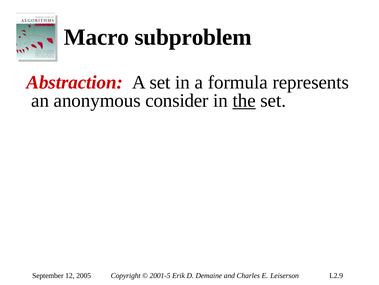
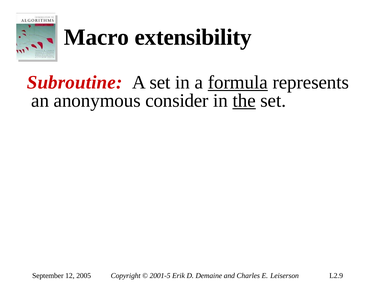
subproblem: subproblem -> extensibility (193, 37)
Abstraction: Abstraction -> Subroutine (75, 82)
formula underline: none -> present (238, 82)
